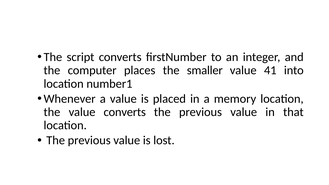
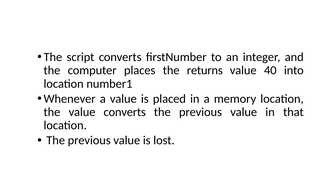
smaller: smaller -> returns (205, 70)
41: 41 -> 40 (270, 70)
